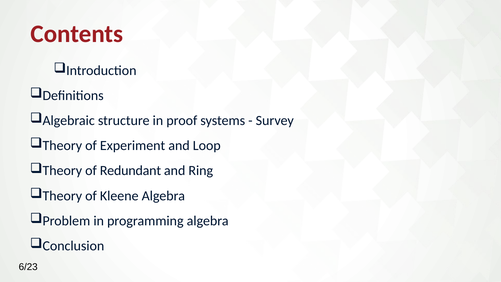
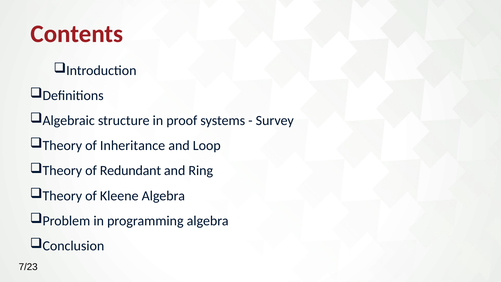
Experiment: Experiment -> Inheritance (133, 146)
6/23: 6/23 -> 7/23 (28, 267)
